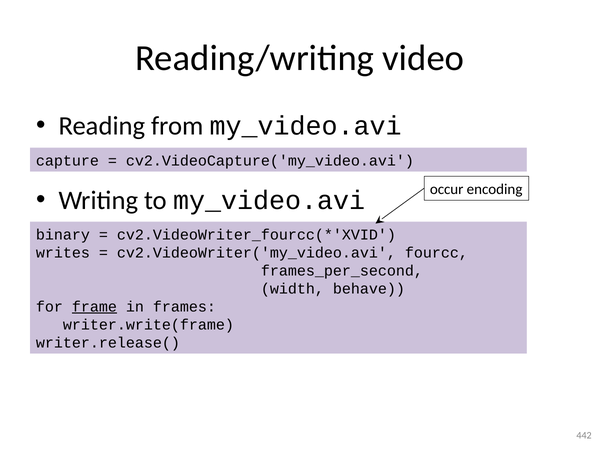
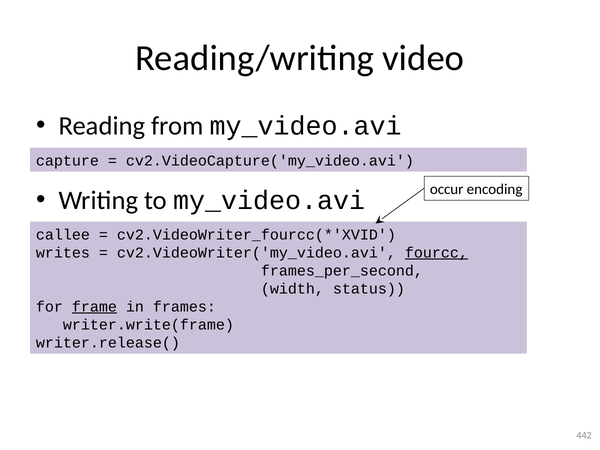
binary: binary -> callee (63, 235)
fourcc underline: none -> present (436, 253)
behave: behave -> status (369, 289)
